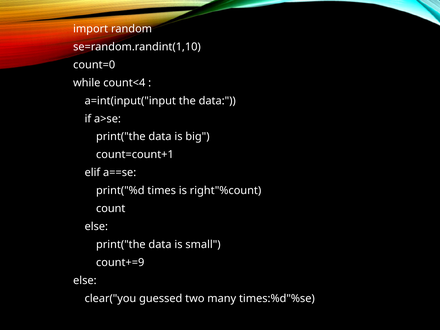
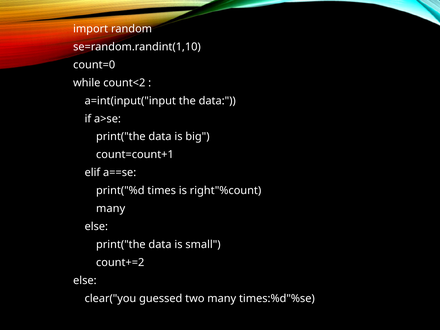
count<4: count<4 -> count<2 (124, 83)
count: count -> many (111, 209)
count+=9: count+=9 -> count+=2 (120, 263)
